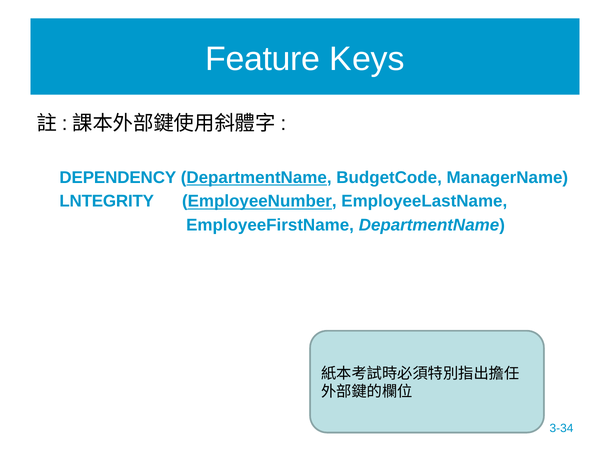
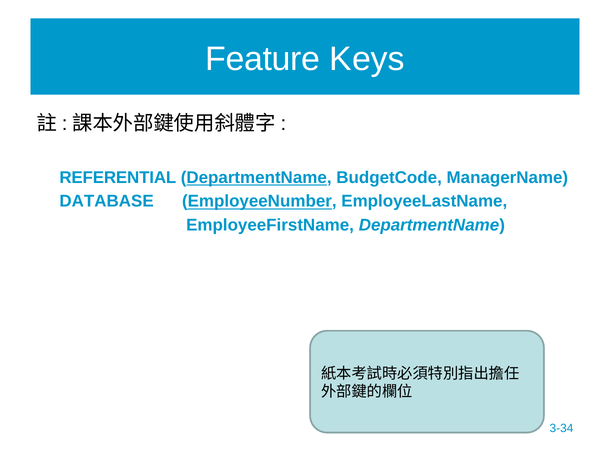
DEPENDENCY: DEPENDENCY -> REFERENTIAL (118, 177)
LNTEGRITY: LNTEGRITY -> DATABASE (107, 201)
